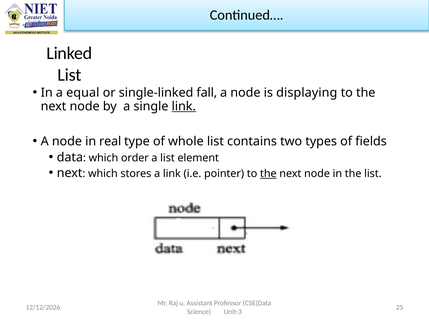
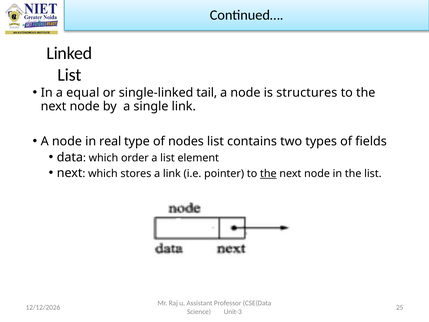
fall: fall -> tail (207, 93)
displaying: displaying -> structures (307, 93)
link underline: present -> none (184, 106)
whole: whole -> nodes (186, 141)
